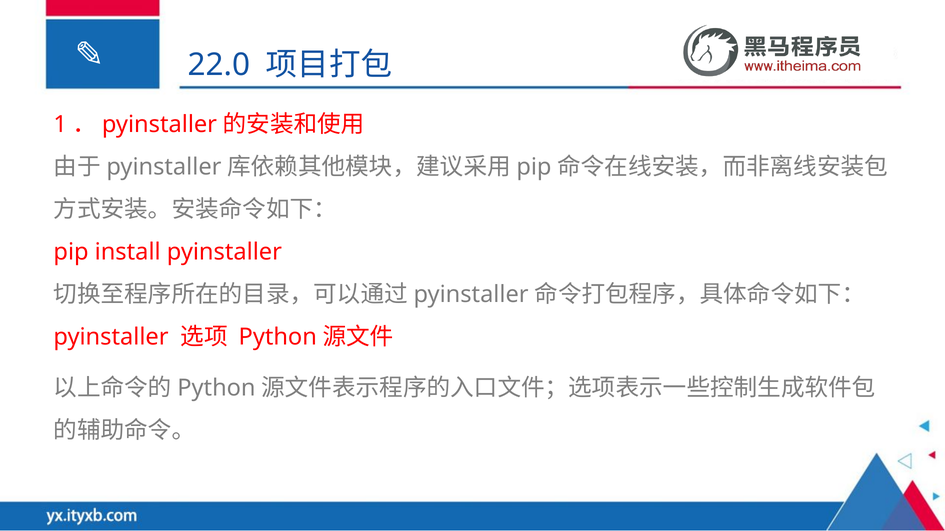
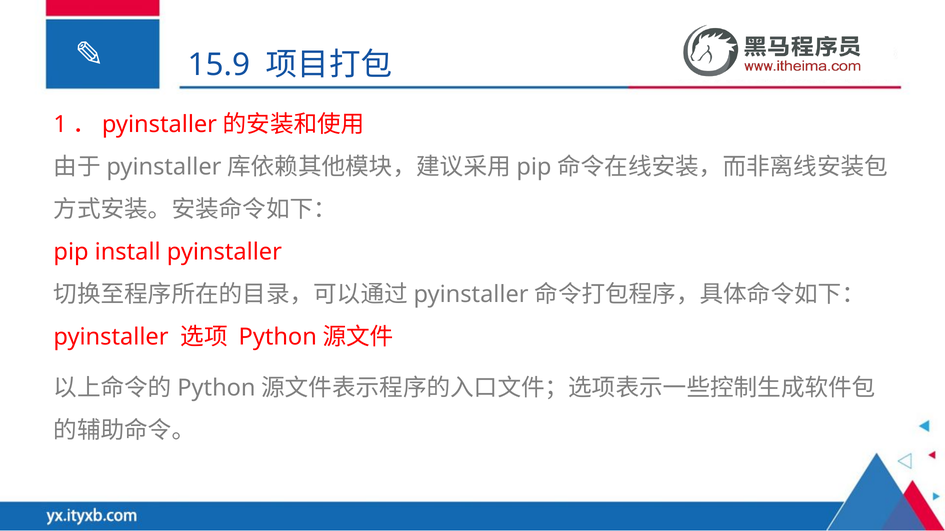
22.0: 22.0 -> 15.9 (219, 65)
